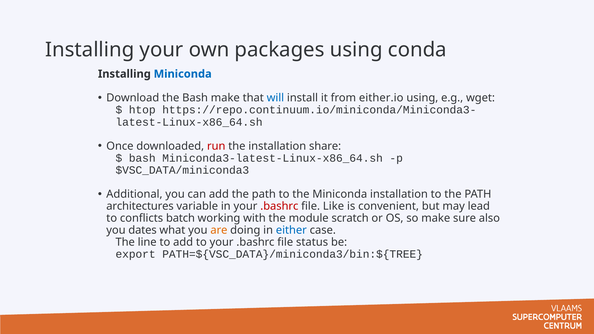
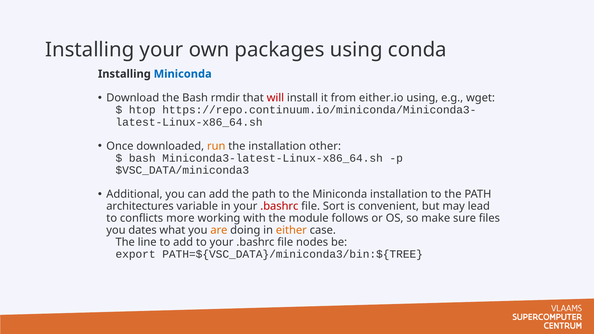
Bash make: make -> rmdir (225, 98)
will colour: blue -> red (275, 98)
run colour: red -> orange (216, 146)
share: share -> other (325, 146)
Like: Like -> Sort (334, 206)
batch: batch -> more (180, 218)
scratch: scratch -> follows (350, 218)
also: also -> files (489, 218)
either colour: blue -> orange (291, 230)
status: status -> nodes (312, 242)
